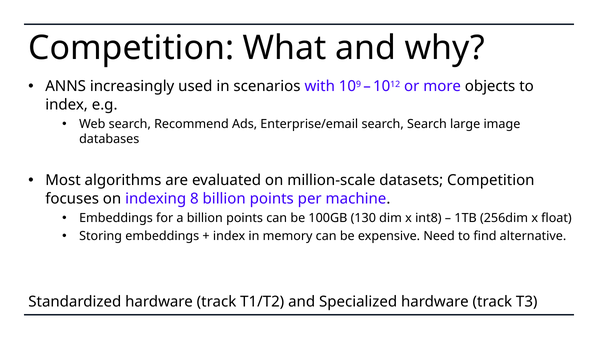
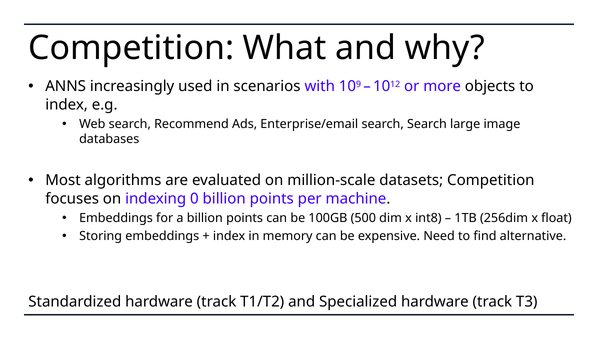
8: 8 -> 0 (194, 198)
130: 130 -> 500 (363, 218)
